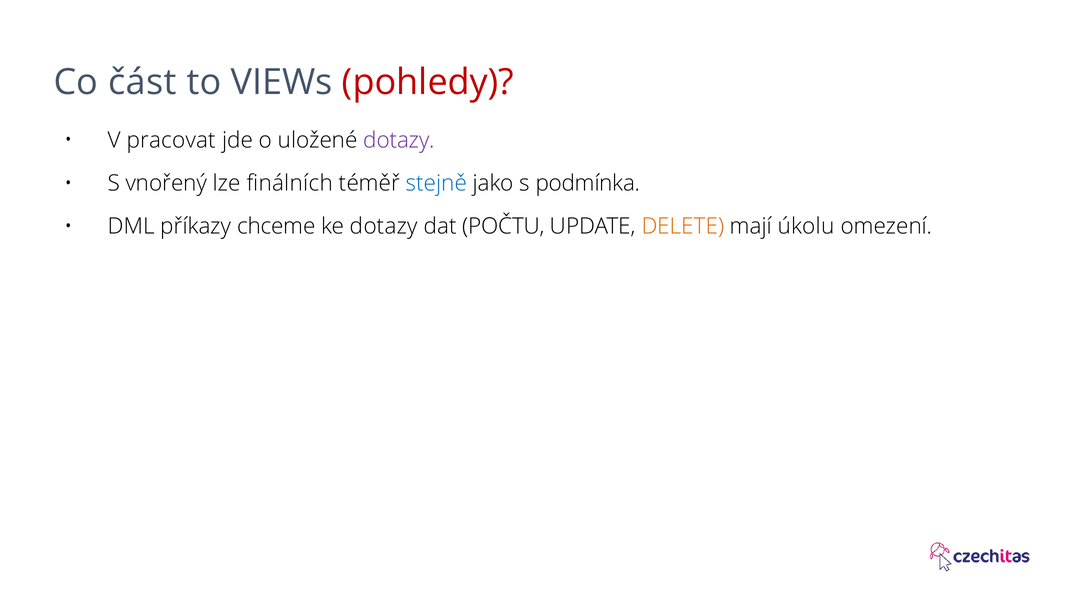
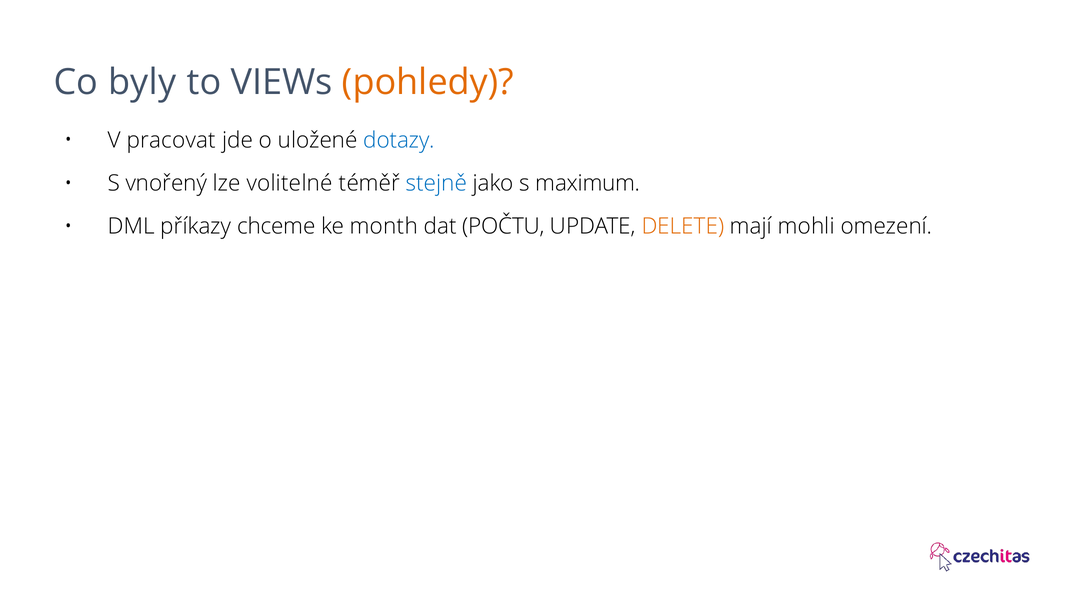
část: část -> byly (142, 83)
pohledy colour: red -> orange (428, 83)
dotazy colour: purple -> blue (399, 140)
finálních: finálních -> volitelné (290, 183)
podmínka: podmínka -> maximum (588, 183)
ke dotazy: dotazy -> month (384, 226)
úkolu: úkolu -> mohli (806, 226)
